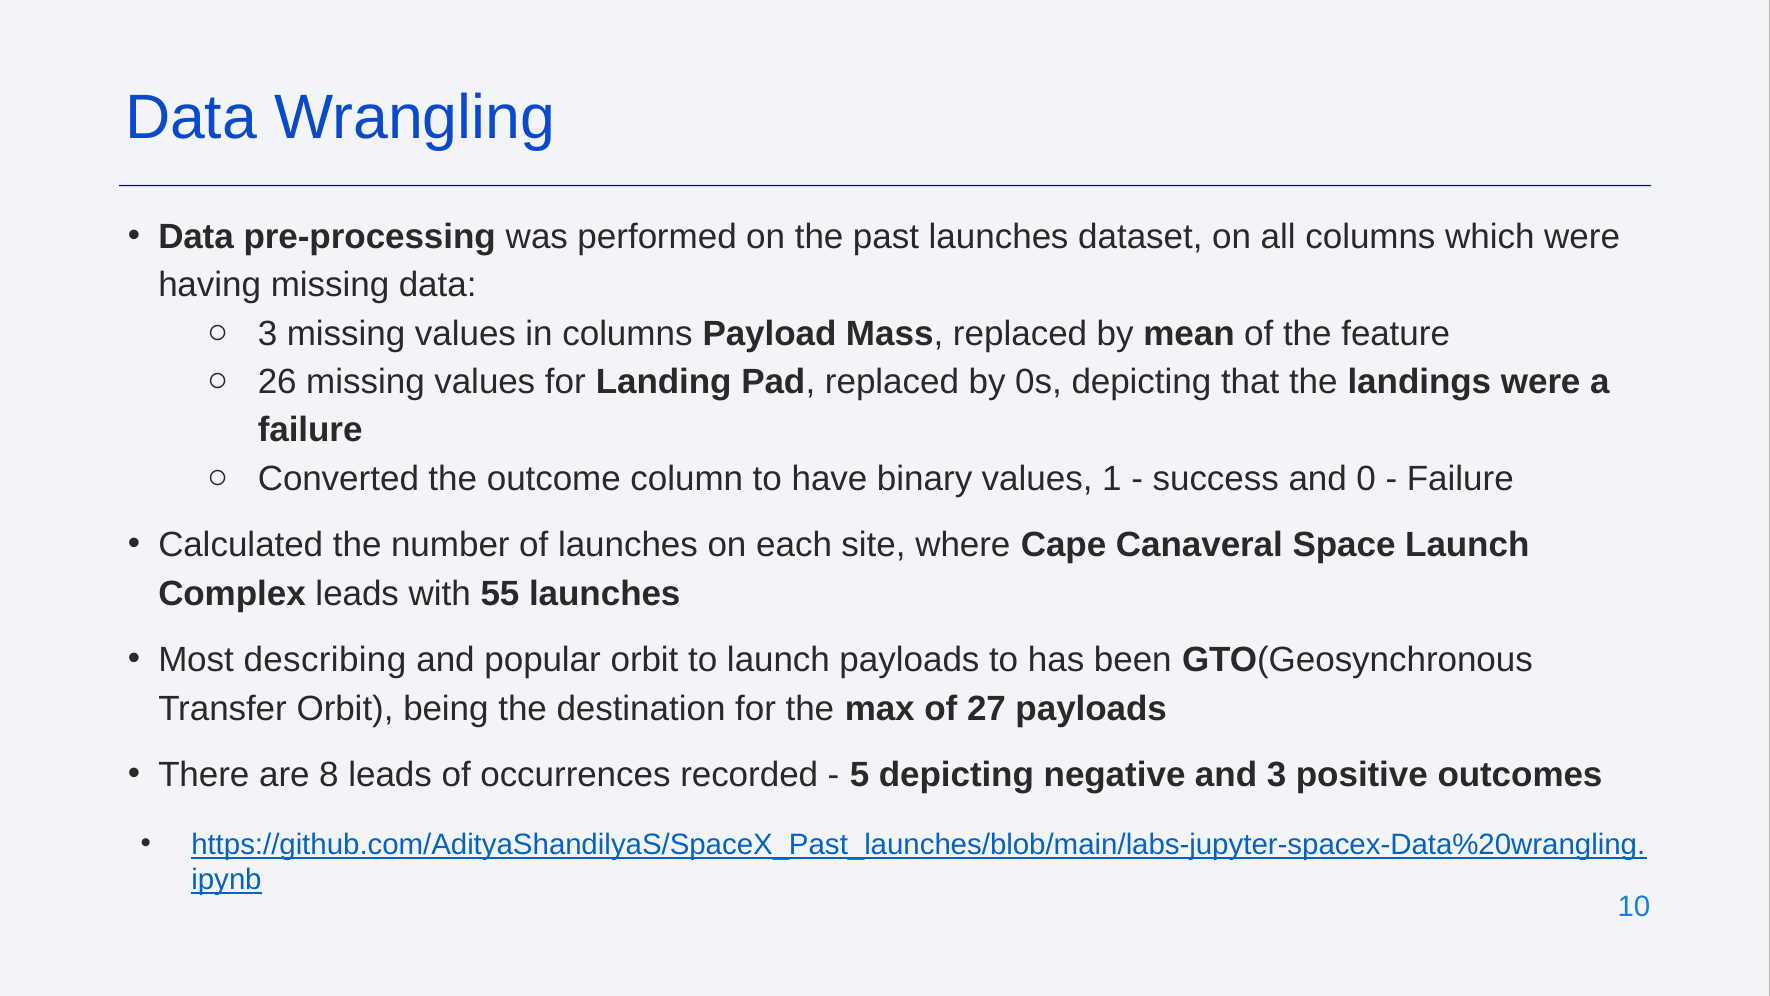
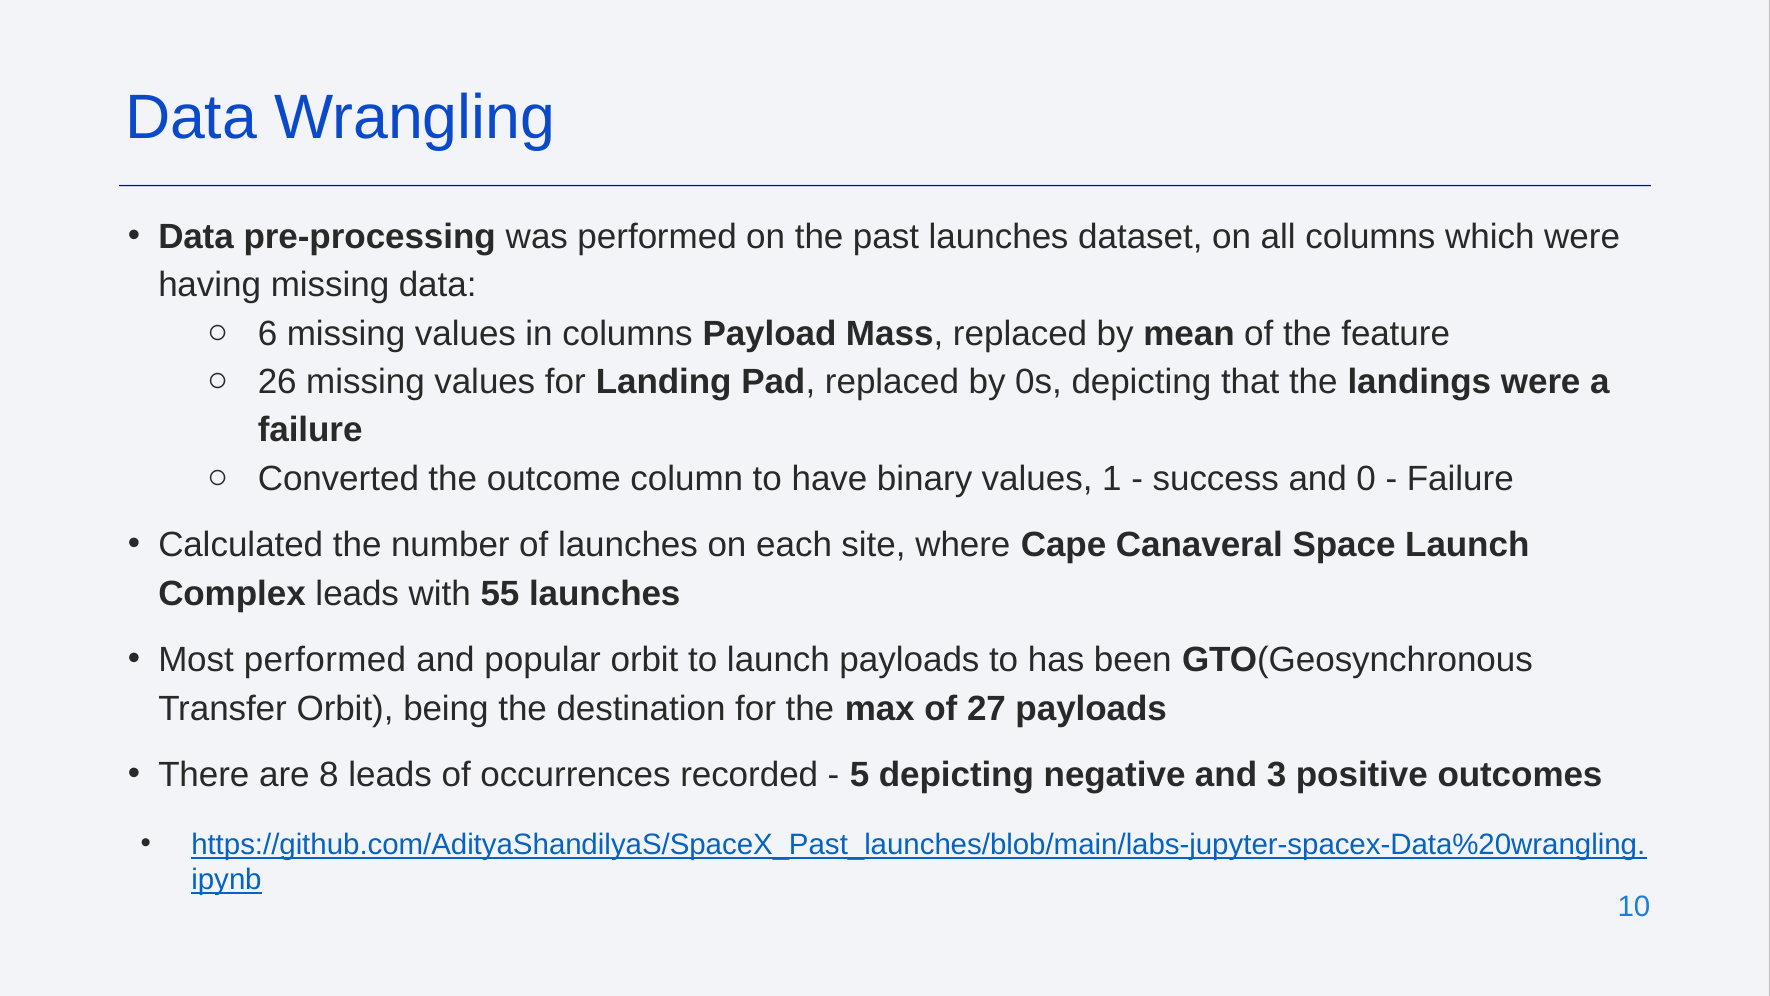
3: 3 -> 6 (268, 333)
Most describing: describing -> performed (325, 660)
